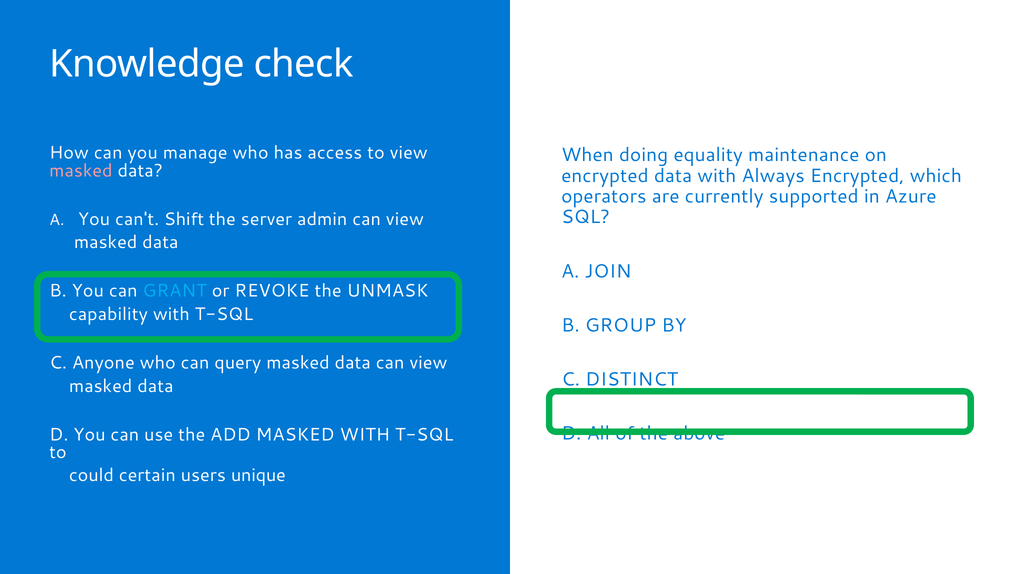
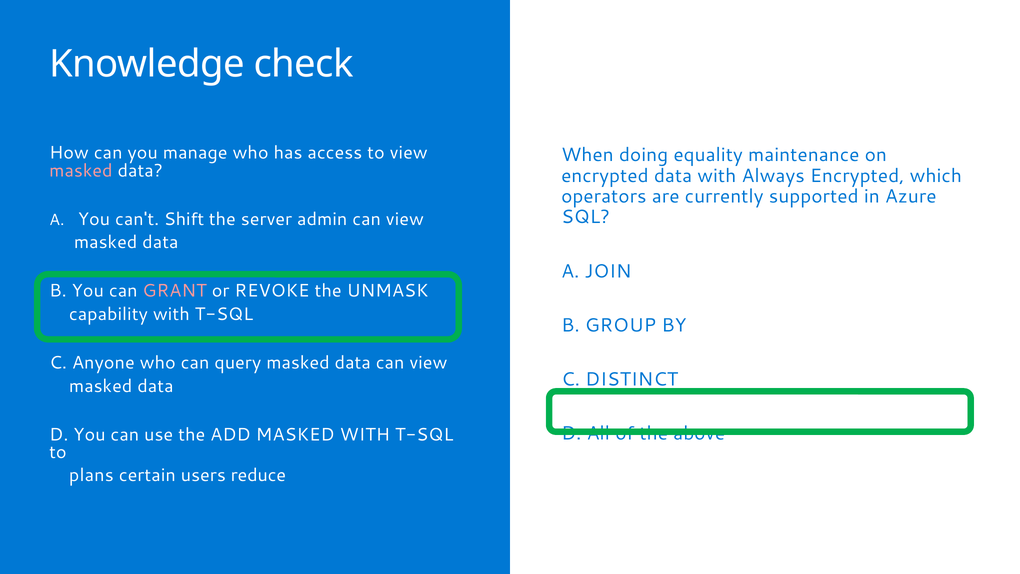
GRANT colour: light blue -> pink (175, 291)
could: could -> plans (91, 475)
unique: unique -> reduce (258, 475)
